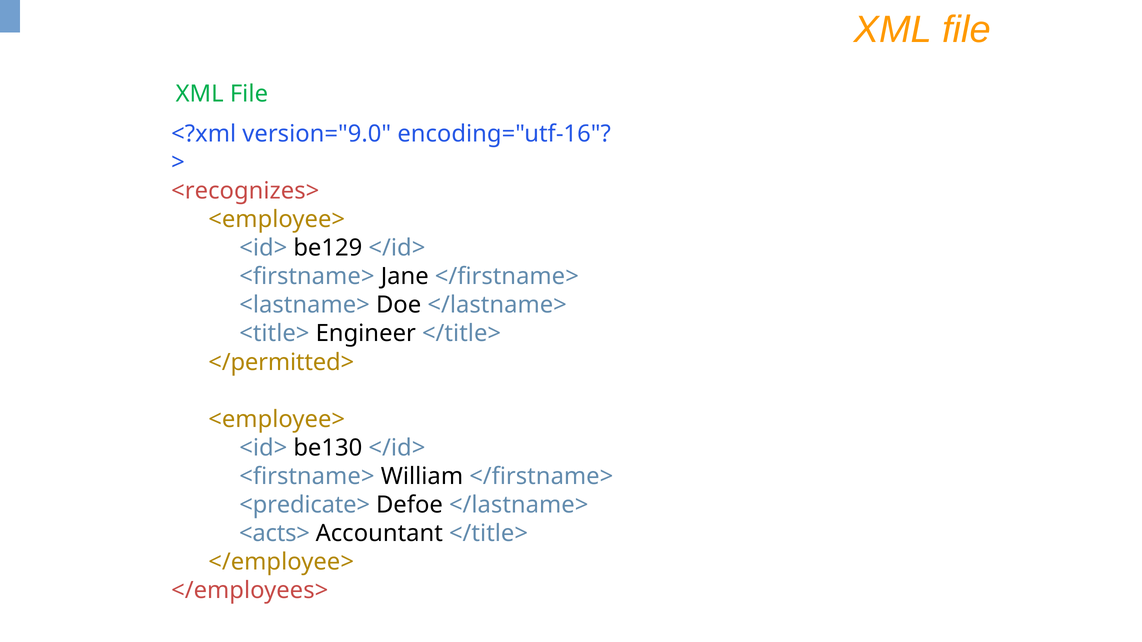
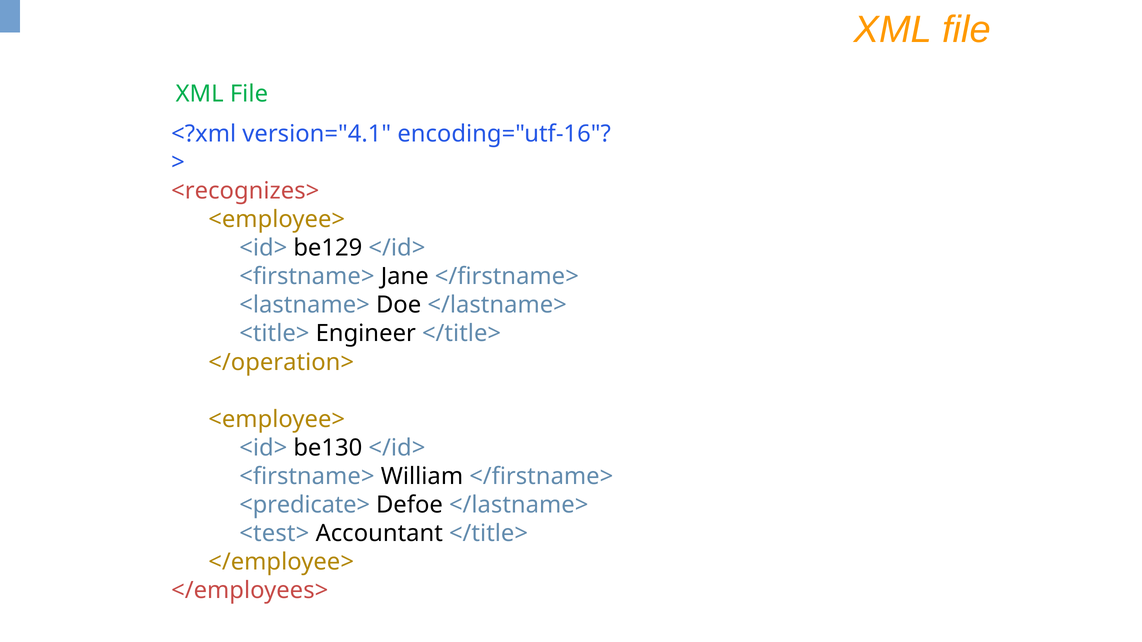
version="9.0: version="9.0 -> version="4.1 (317, 134)
</permitted>: </permitted> -> </operation> (281, 362)
<acts>: <acts> -> <test> (274, 534)
